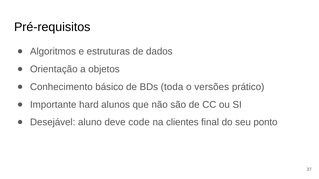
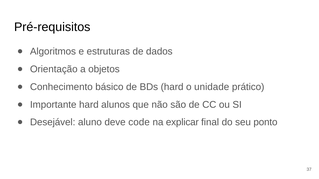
BDs toda: toda -> hard (172, 87)
versões: versões -> unidade (212, 87)
clientes: clientes -> explicar (182, 123)
